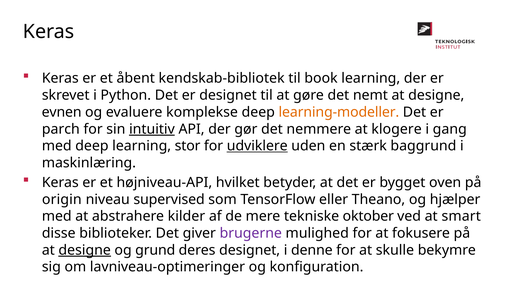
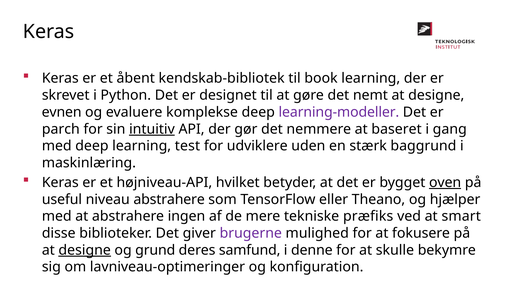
learning-modeller colour: orange -> purple (339, 112)
klogere: klogere -> baseret (397, 129)
stor: stor -> test (187, 146)
udviklere underline: present -> none (257, 146)
oven underline: none -> present (445, 183)
origin: origin -> useful (62, 200)
niveau supervised: supervised -> abstrahere (169, 200)
kilder: kilder -> ingen (186, 216)
oktober: oktober -> præfiks (368, 216)
deres designet: designet -> samfund (250, 250)
